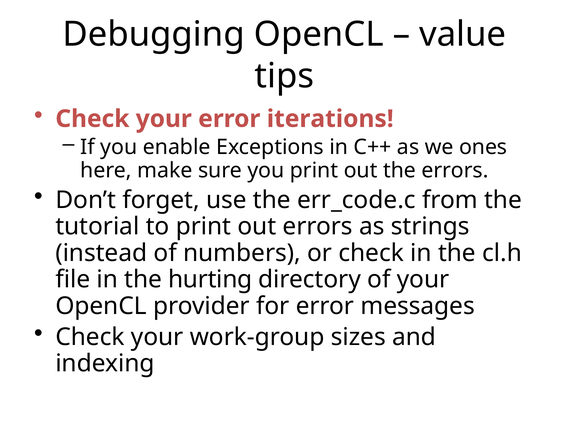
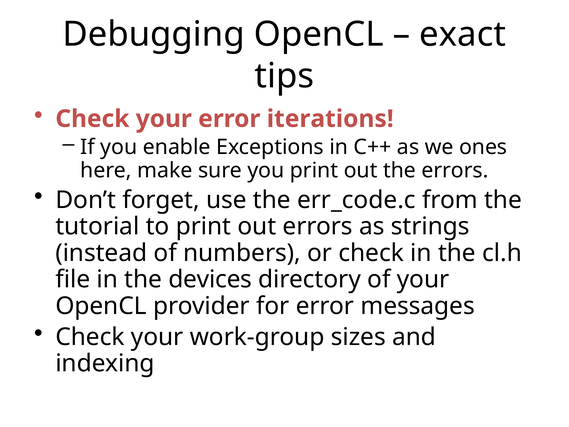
value: value -> exact (463, 34)
hurting: hurting -> devices (210, 279)
